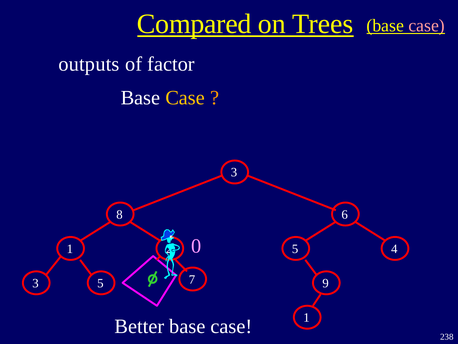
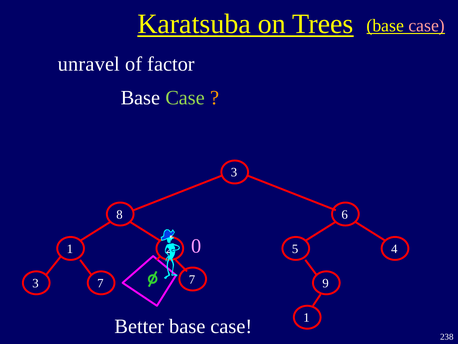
Compared: Compared -> Karatsuba (194, 24)
outputs: outputs -> unravel (89, 64)
Case colour: yellow -> light green (185, 98)
3 5: 5 -> 7 (100, 283)
